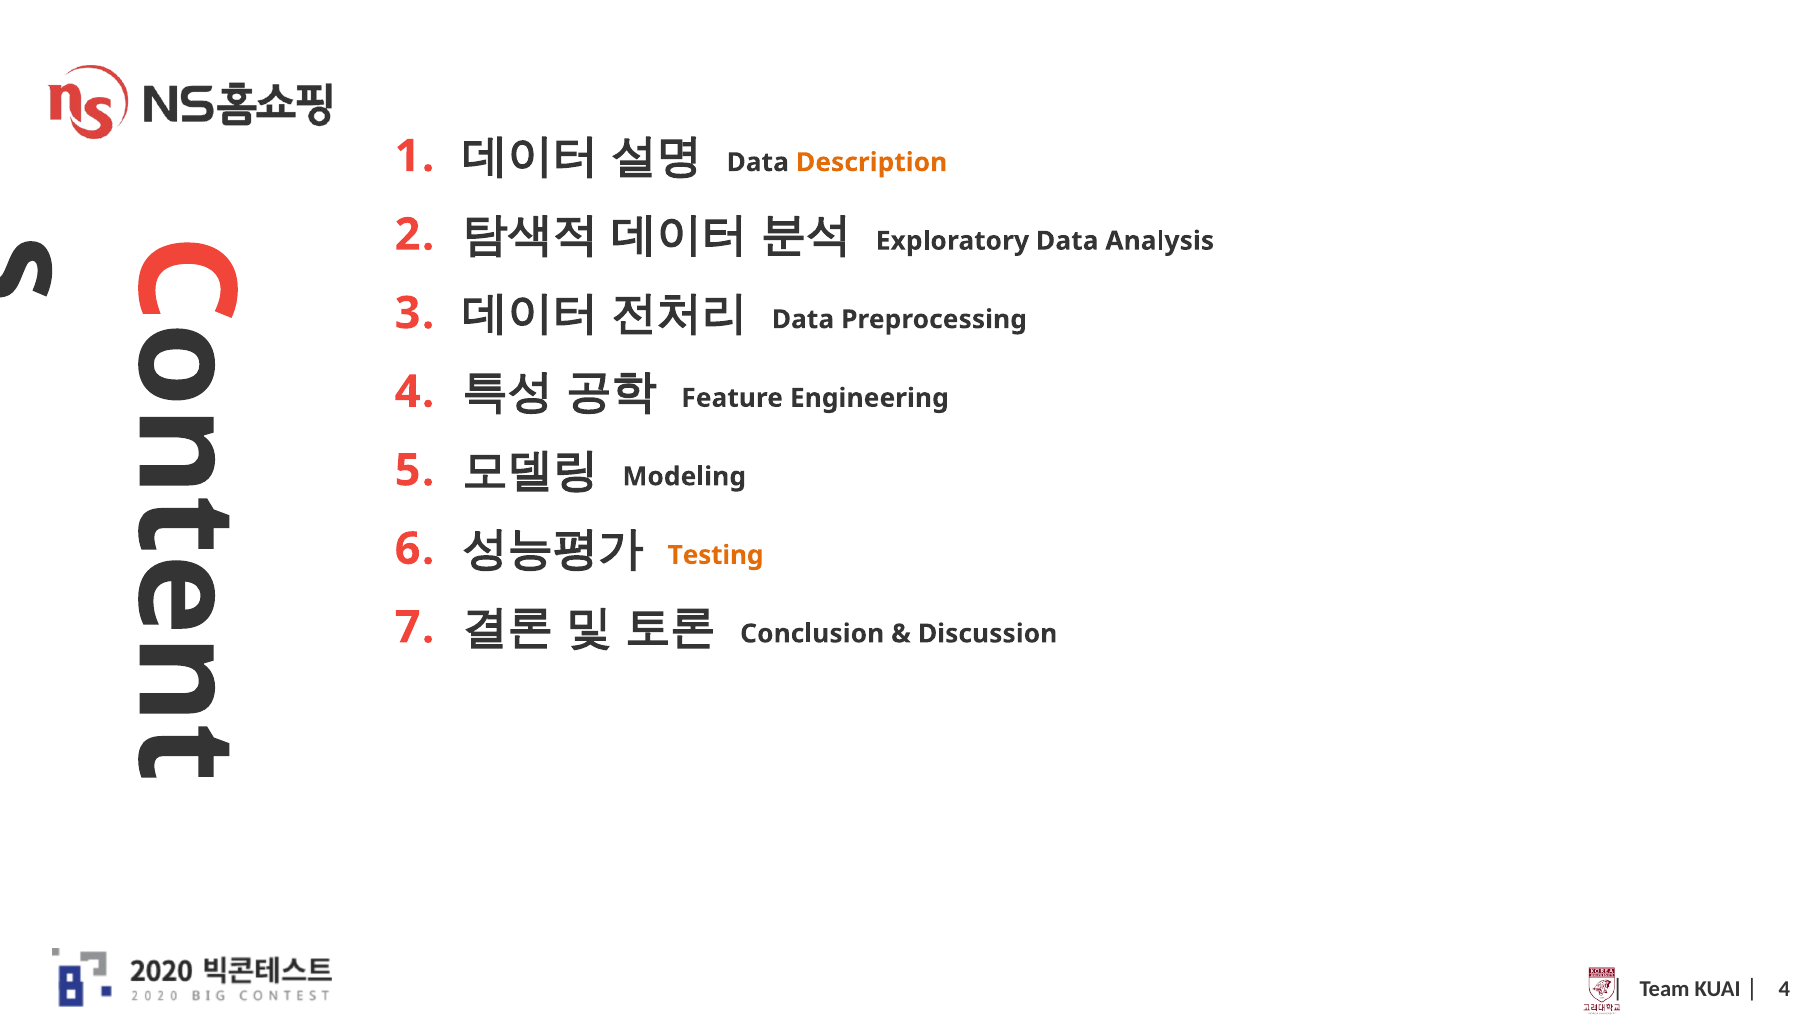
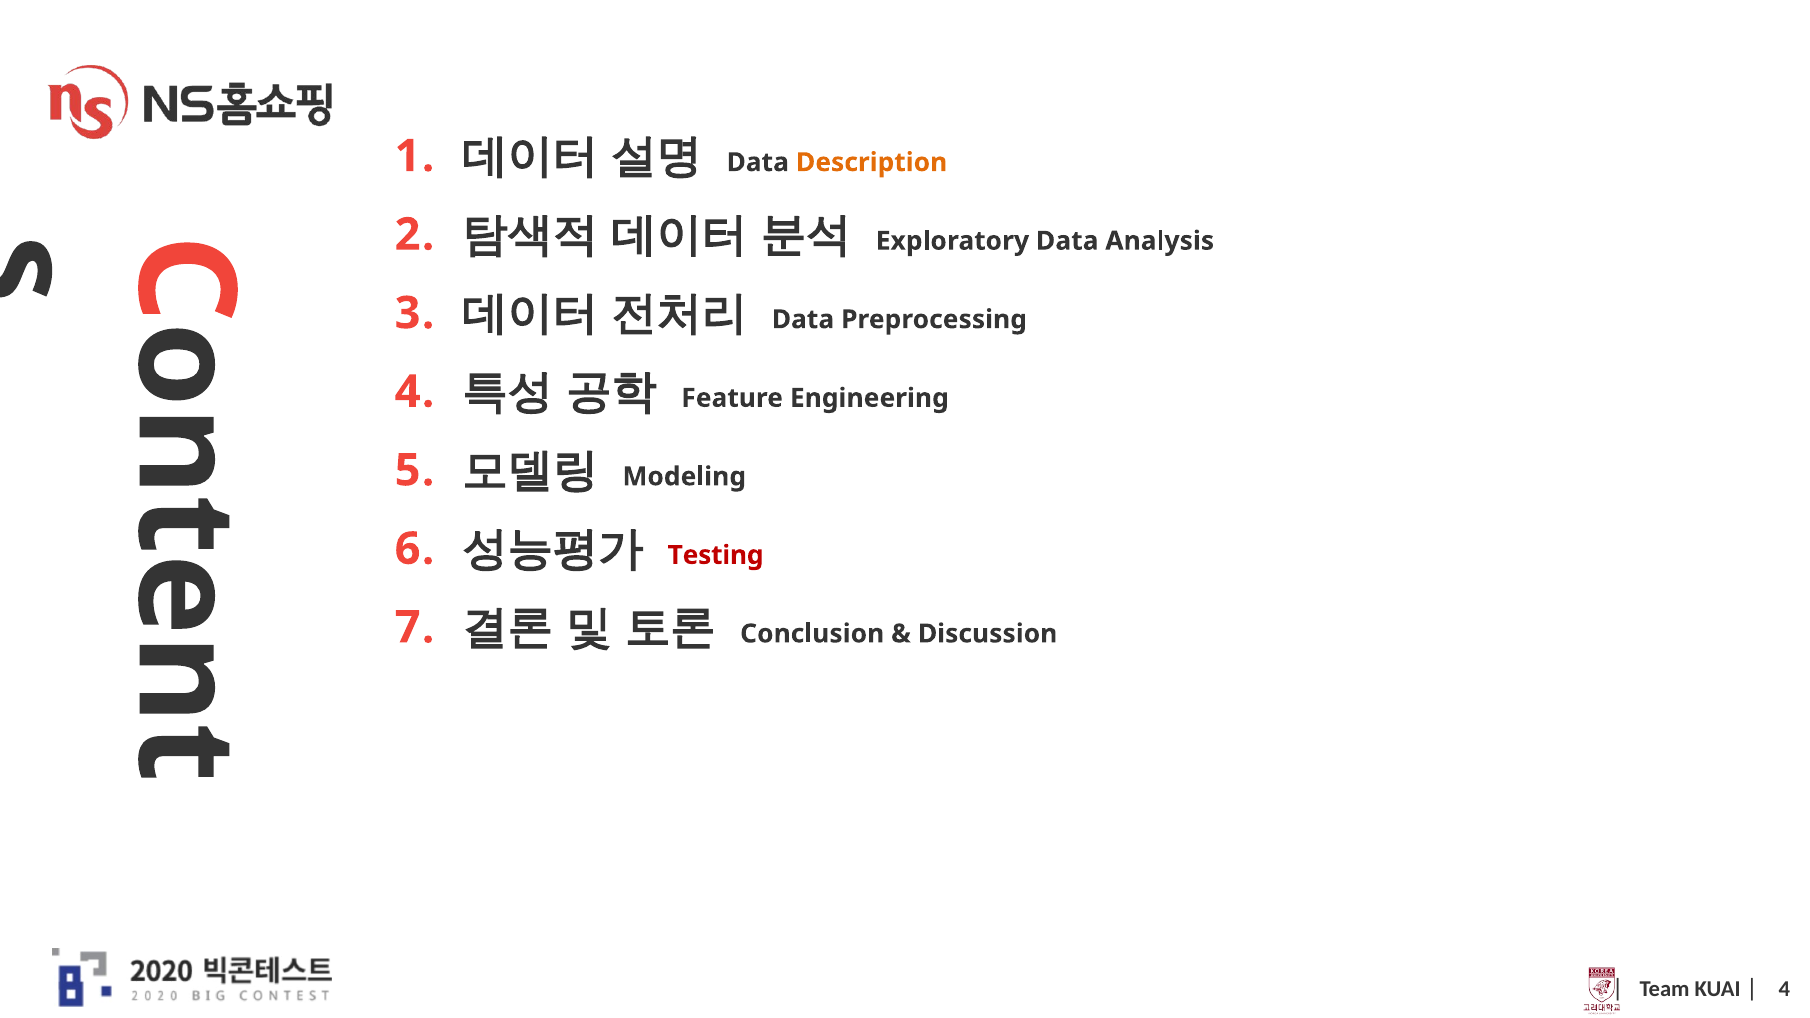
Testing colour: orange -> red (716, 555)
